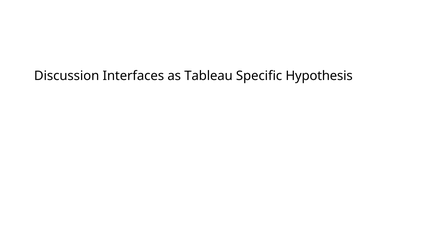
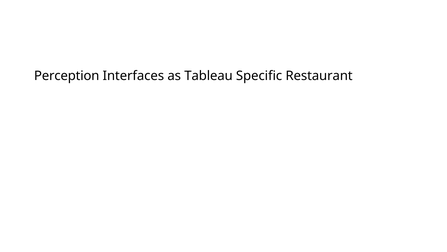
Discussion: Discussion -> Perception (67, 76)
Hypothesis: Hypothesis -> Restaurant (319, 76)
